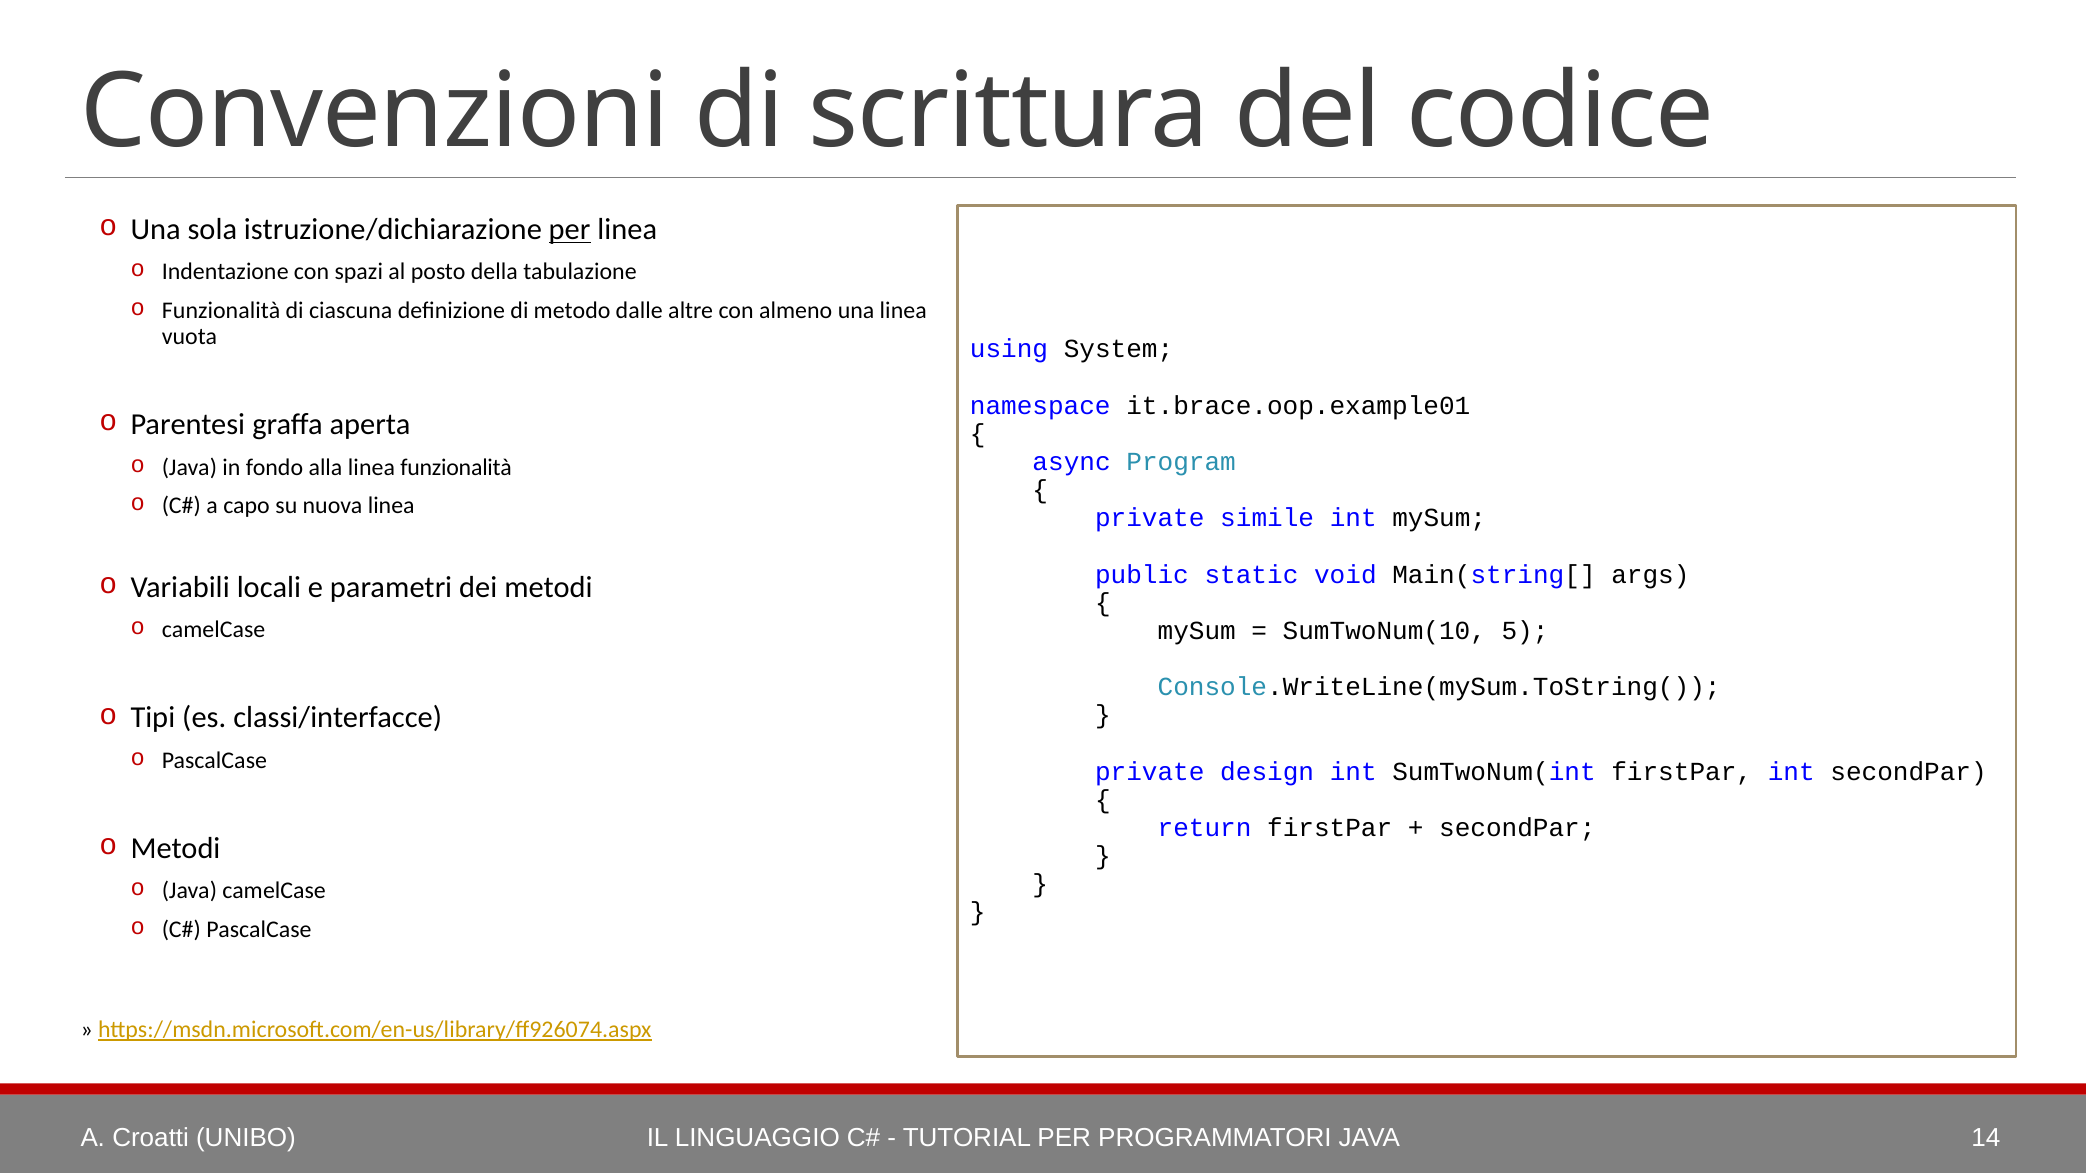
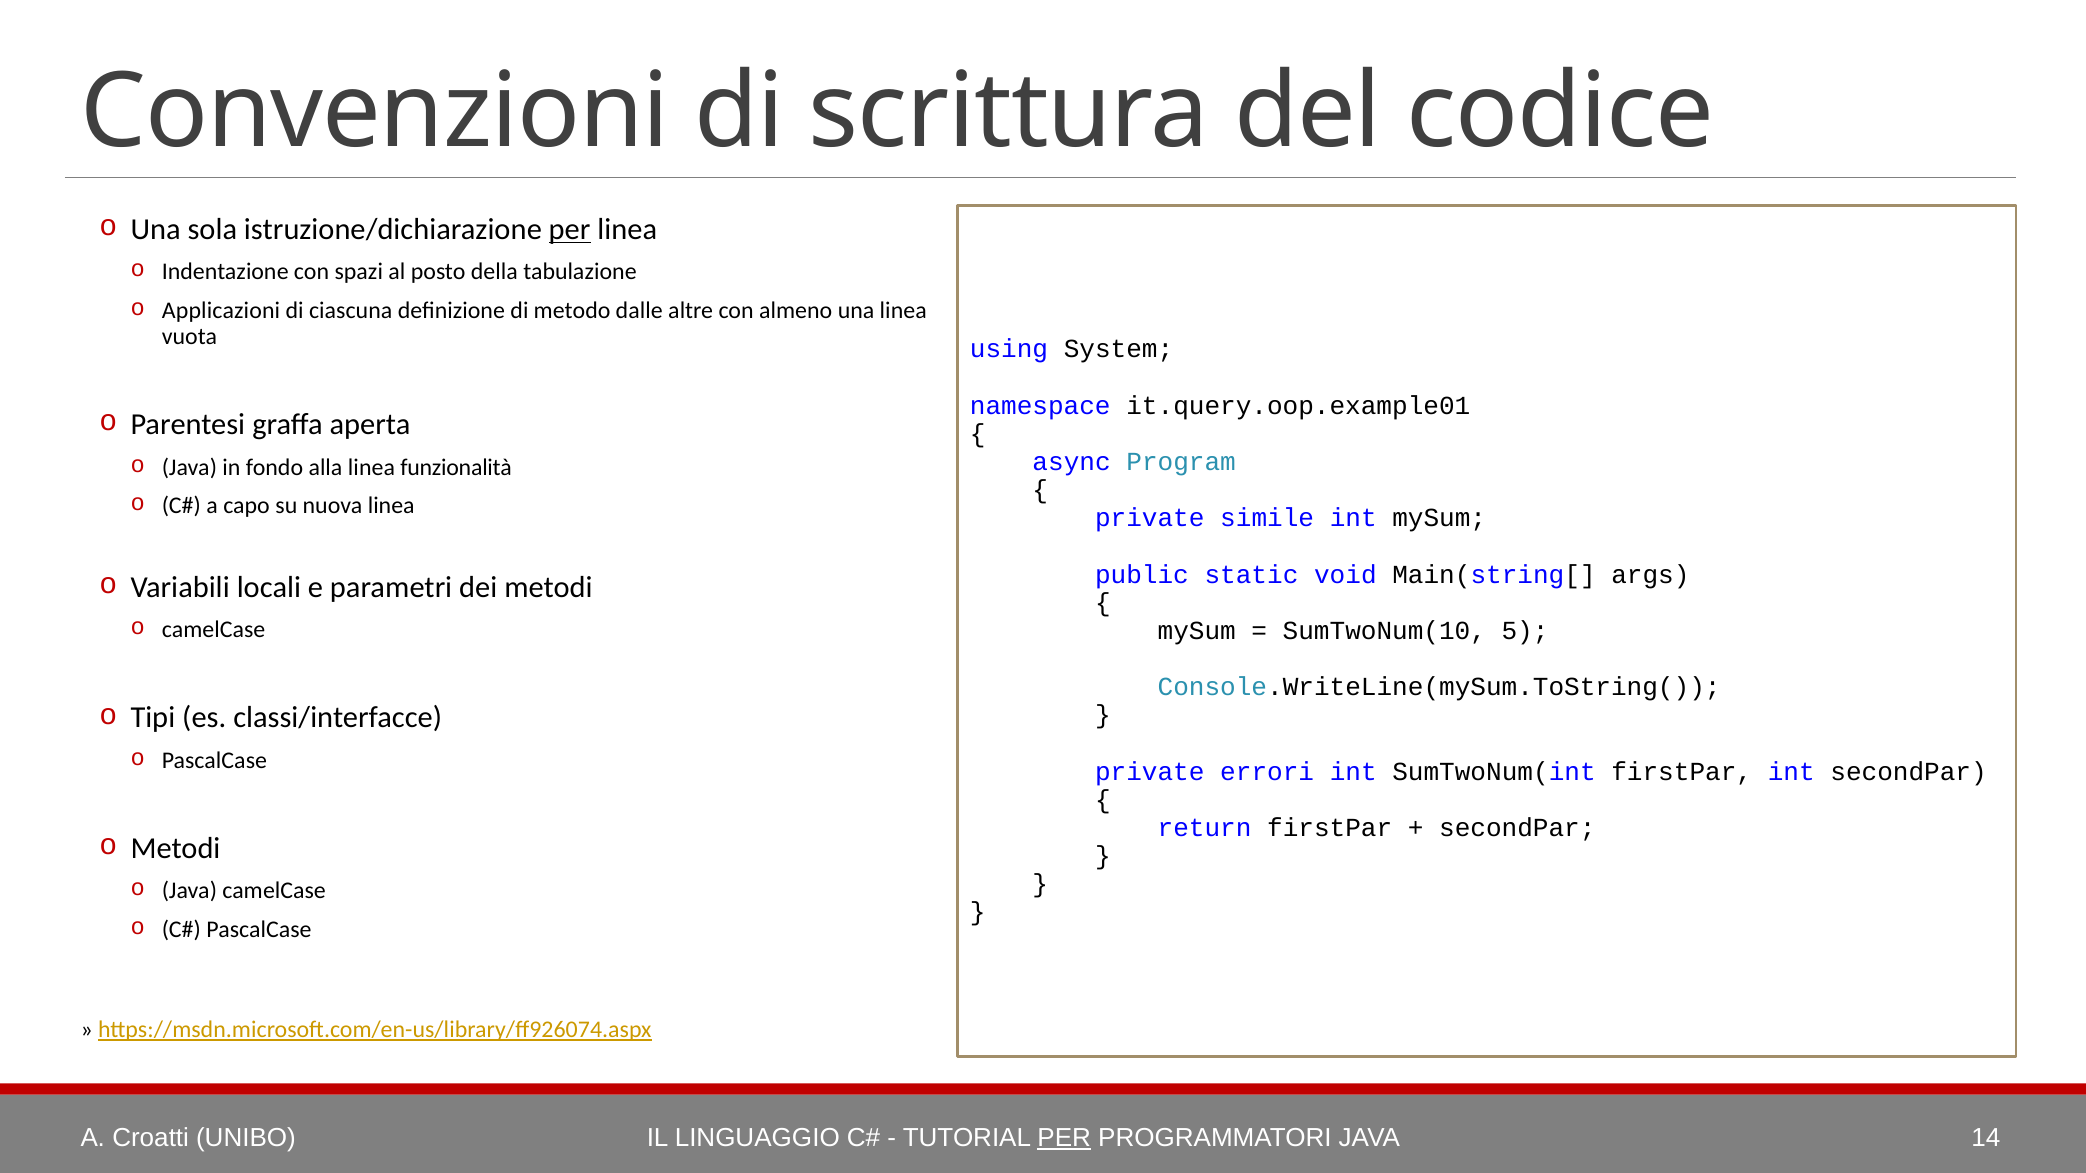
Funzionalità: Funzionalità -> Applicazioni (221, 311)
it.brace.oop.example01: it.brace.oop.example01 -> it.query.oop.example01 (1298, 406)
design: design -> errori (1267, 772)
PER underline: none -> present (1064, 1138)
